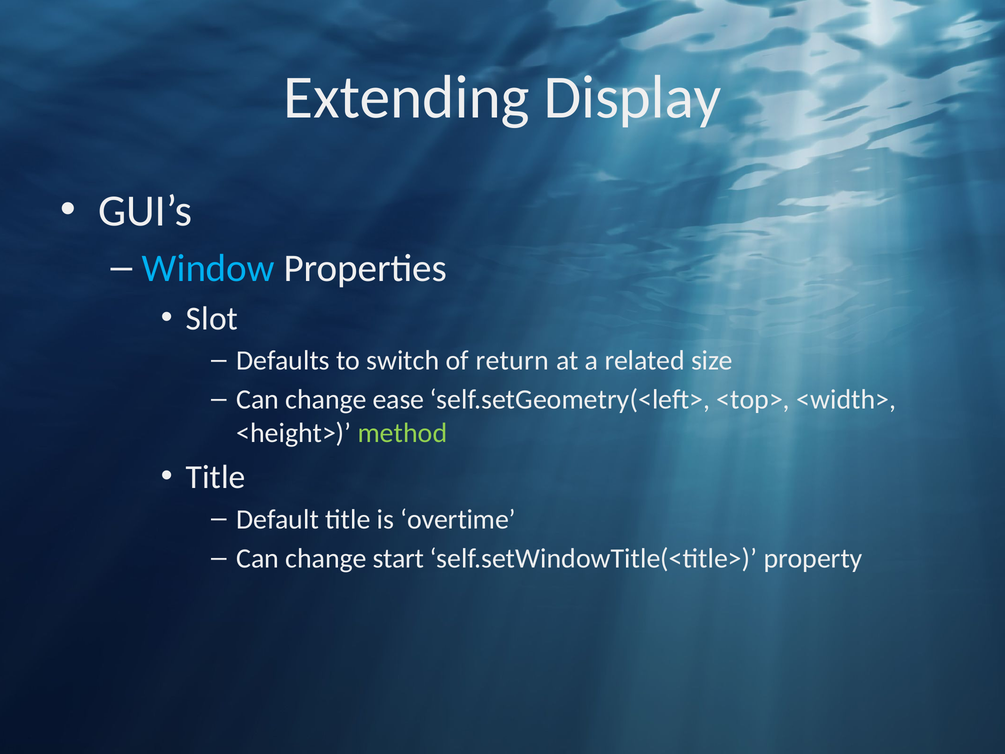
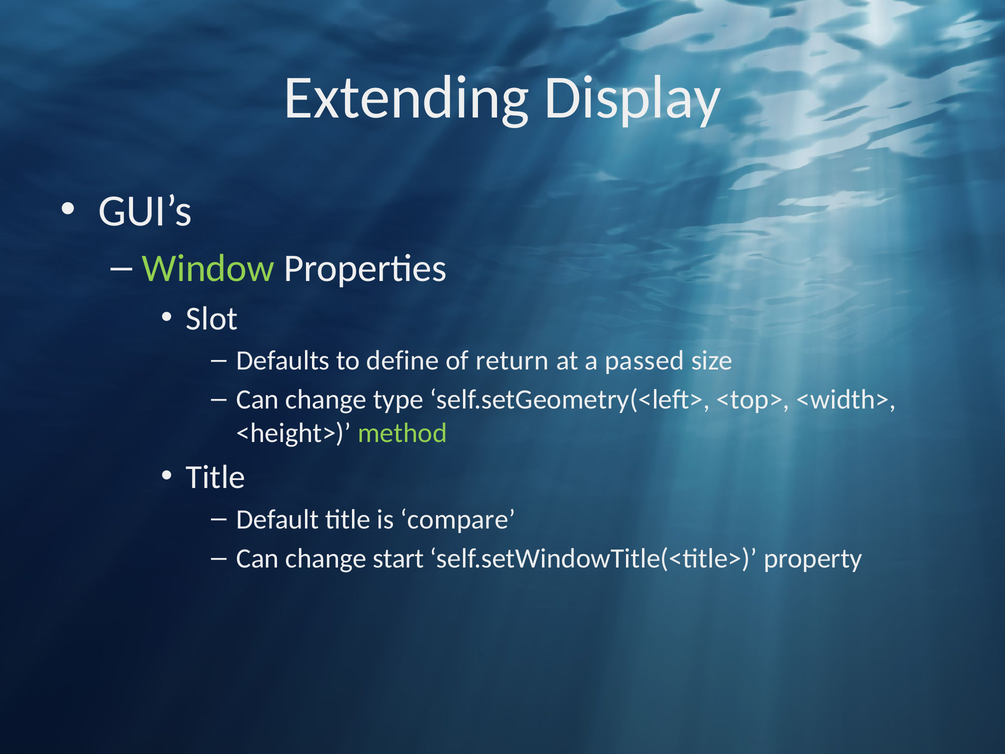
Window colour: light blue -> light green (208, 268)
switch: switch -> define (403, 360)
related: related -> passed (644, 360)
ease: ease -> type (398, 400)
overtime: overtime -> compare (458, 519)
